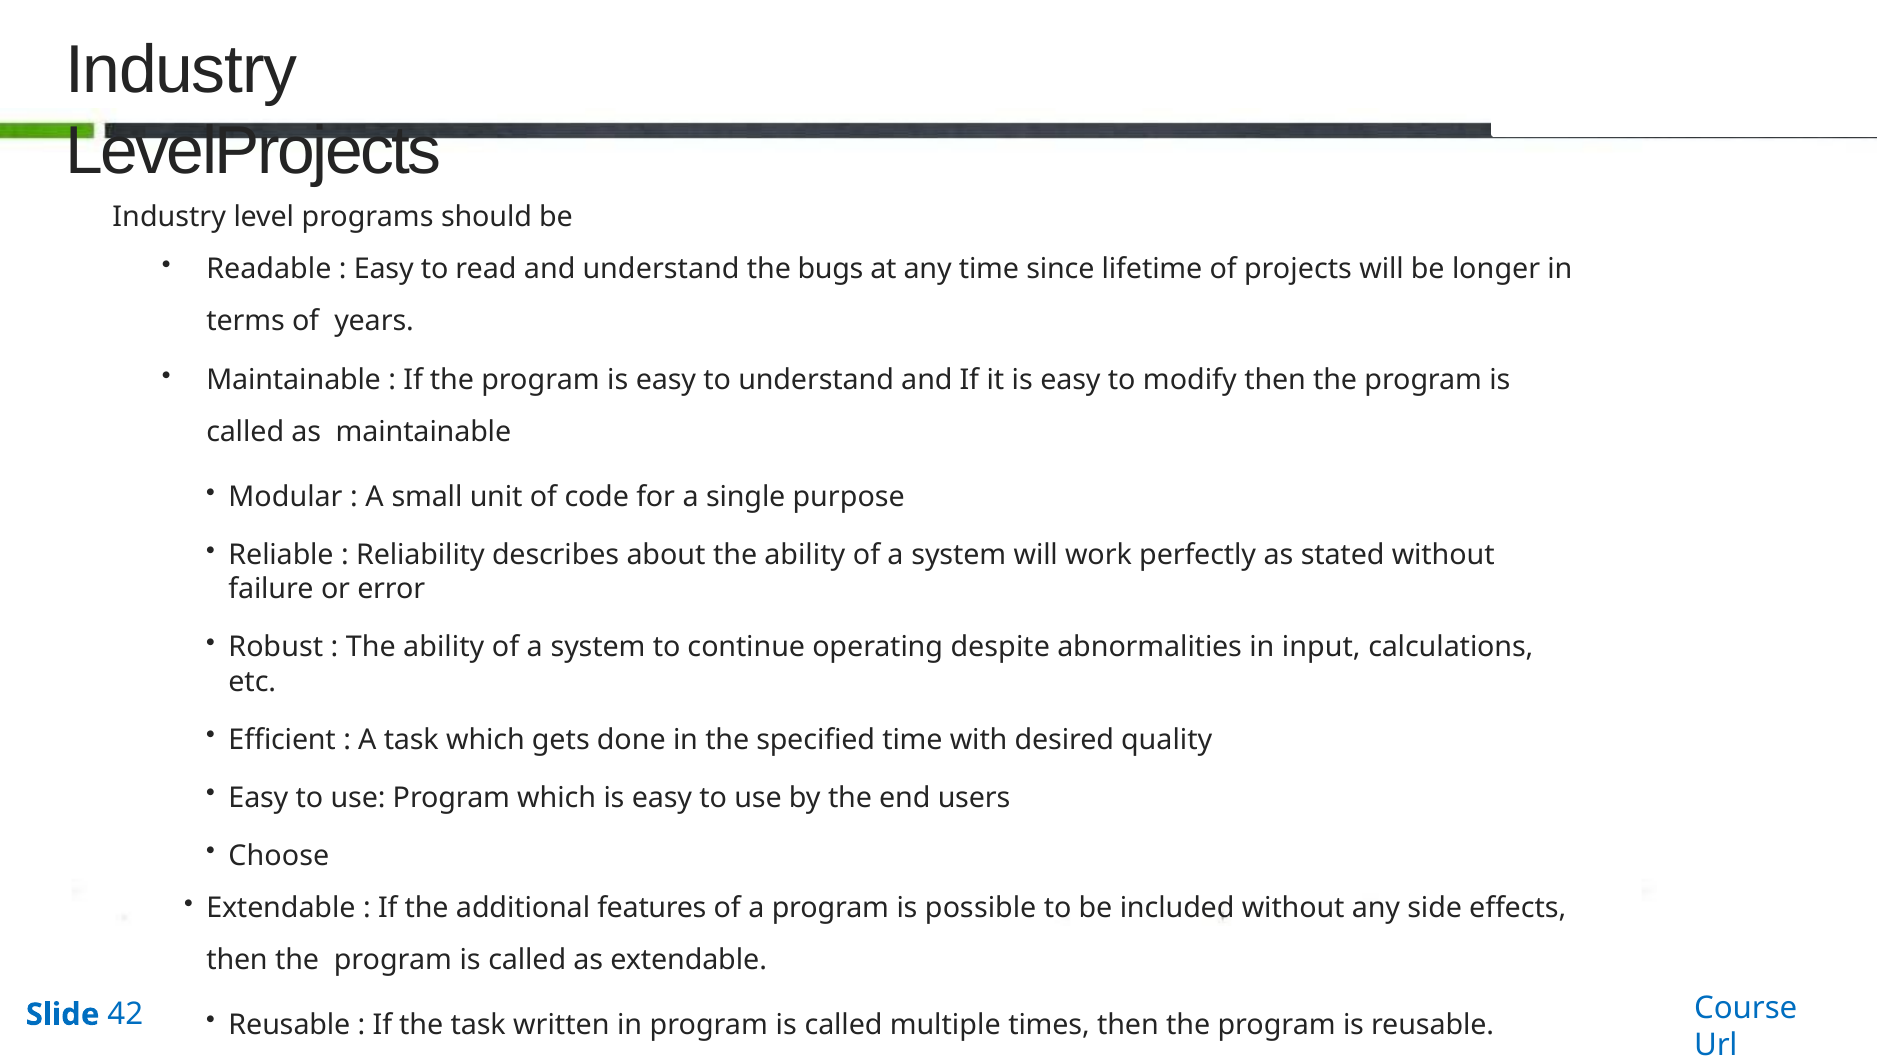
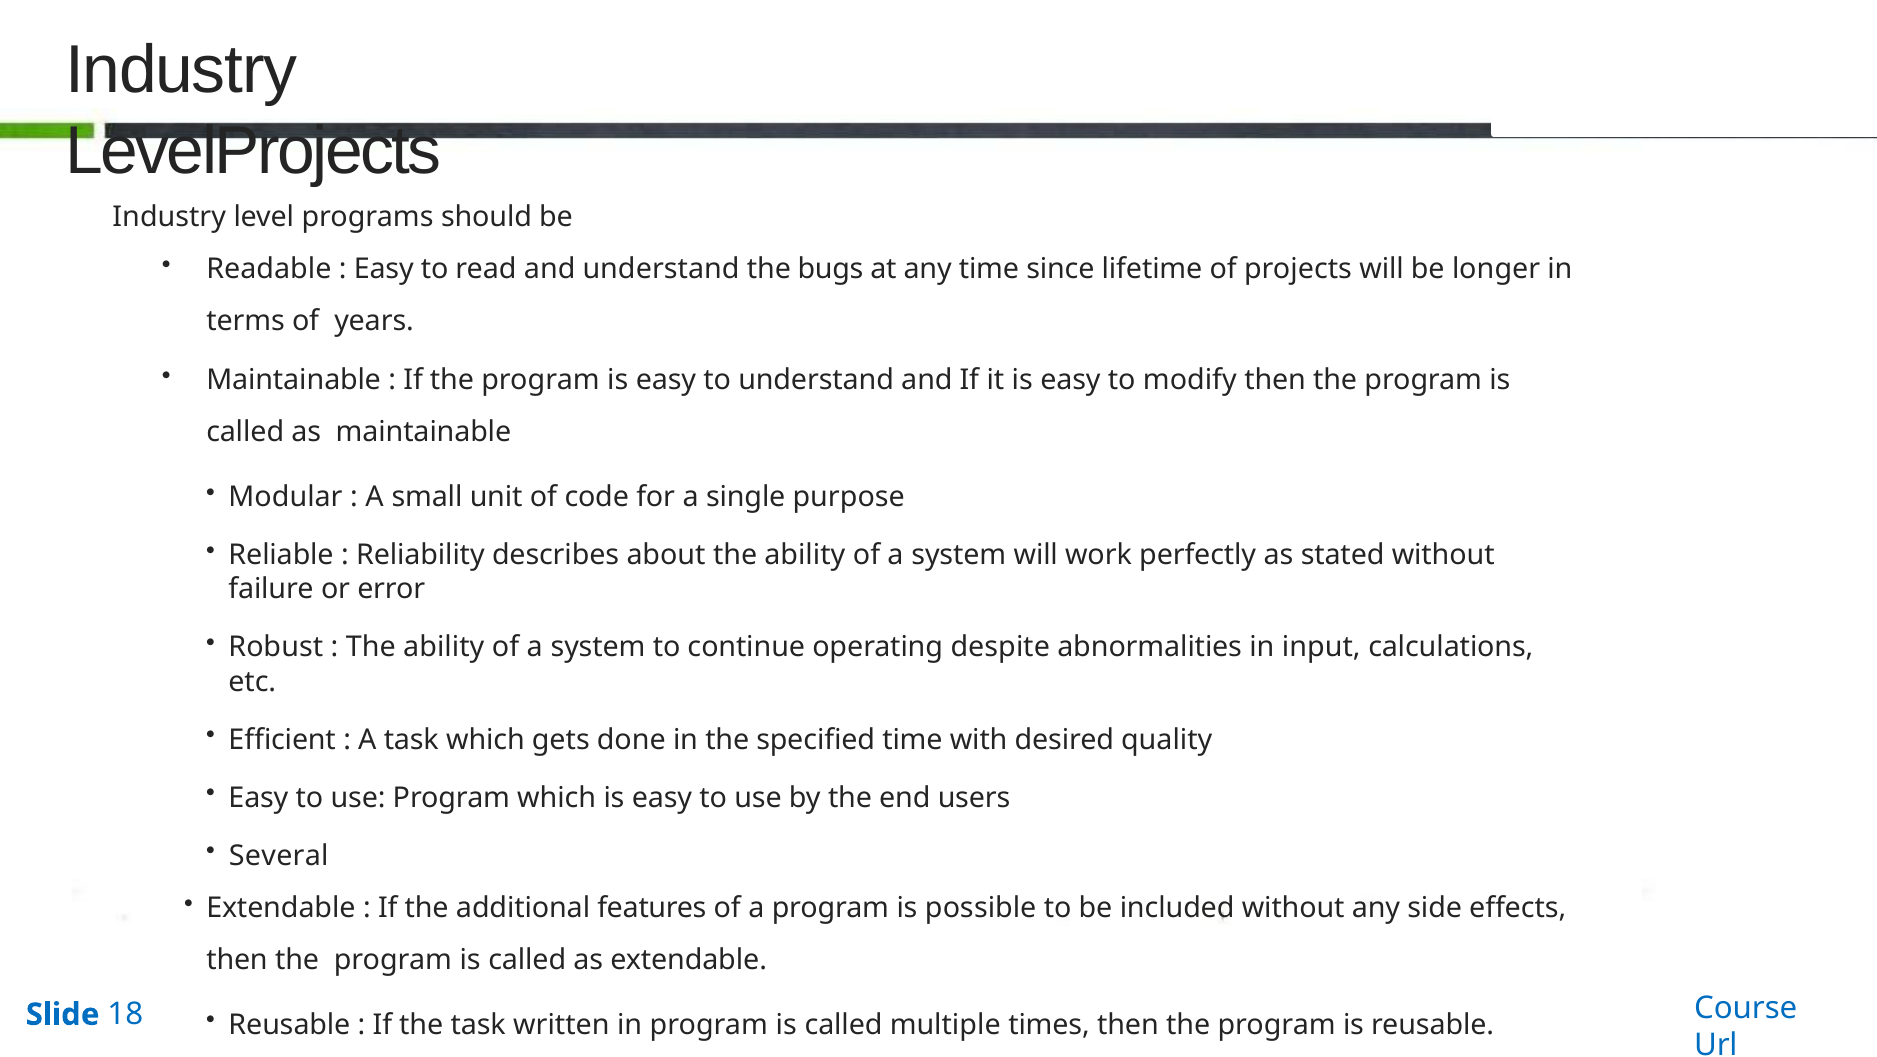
Choose: Choose -> Several (279, 856)
42: 42 -> 18 (125, 1015)
